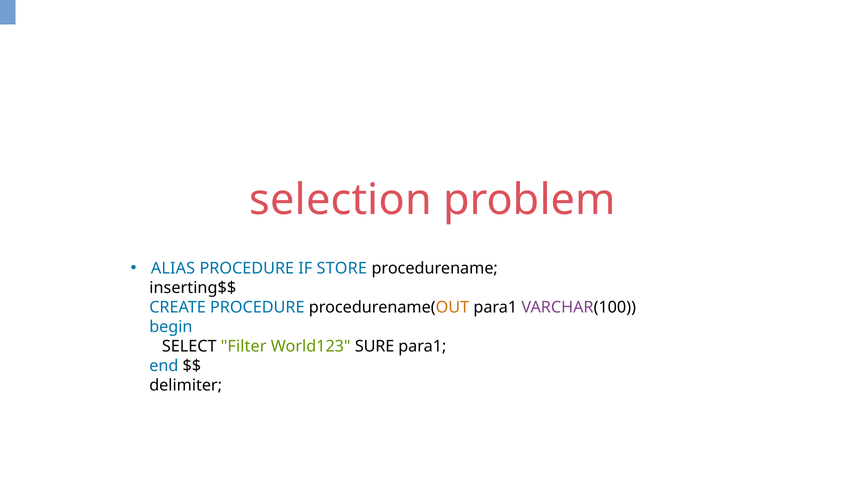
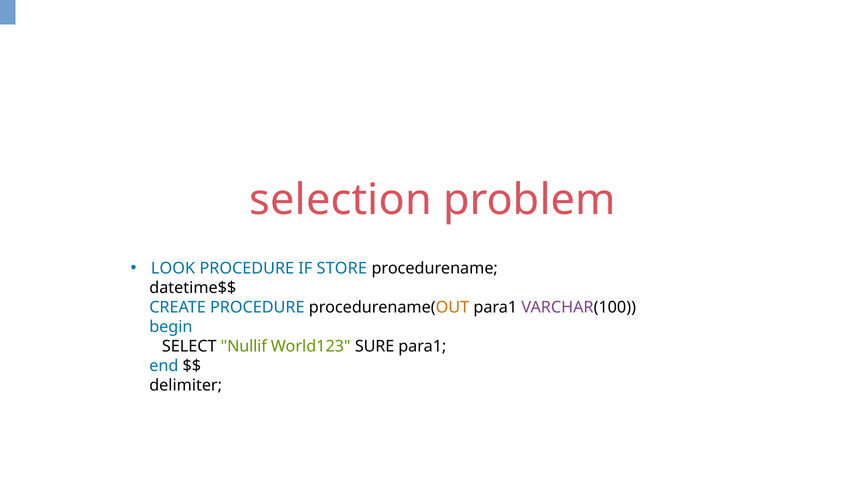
ALIAS: ALIAS -> LOOK (173, 268)
inserting$$: inserting$$ -> datetime$$ (193, 288)
Filter: Filter -> Nullif (244, 346)
